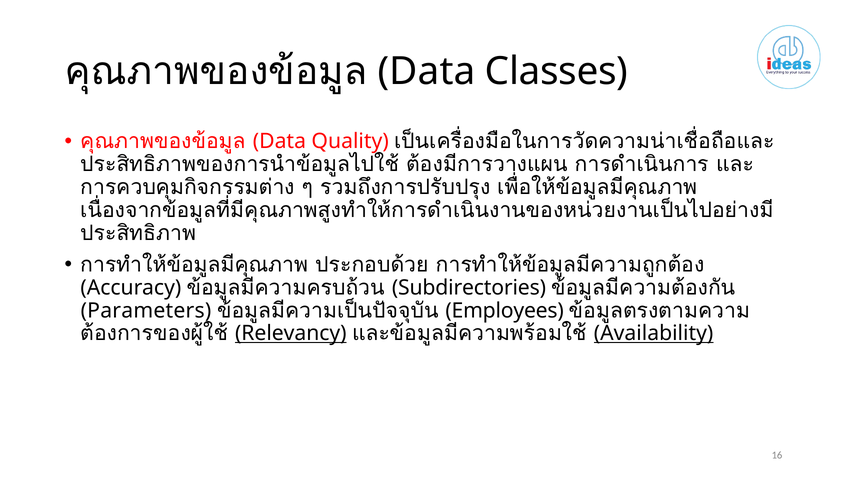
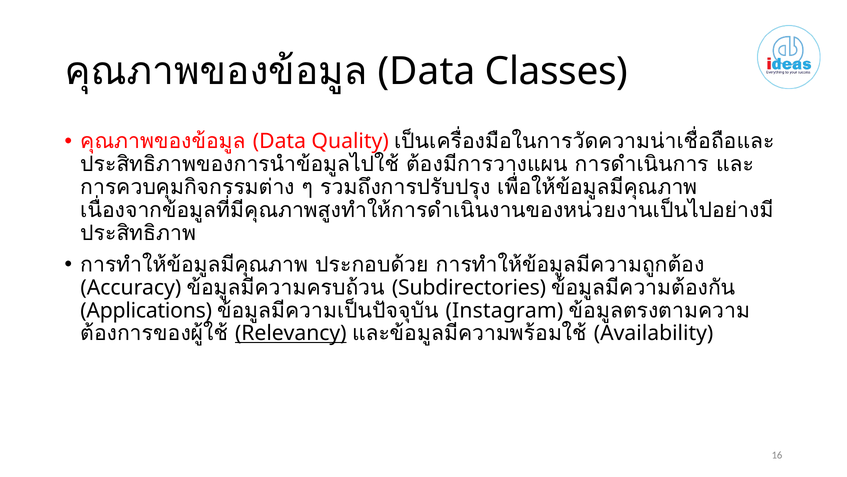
Parameters: Parameters -> Applications (146, 310)
Employees: Employees -> Instagram (504, 310)
Availability underline: present -> none (654, 333)
